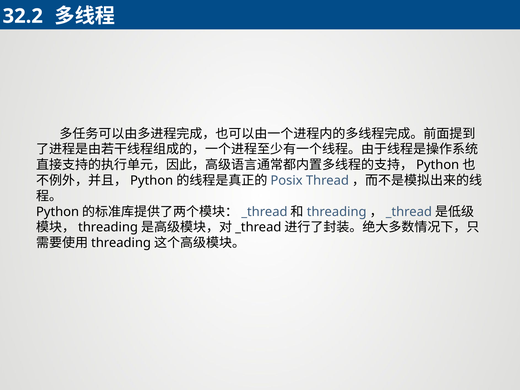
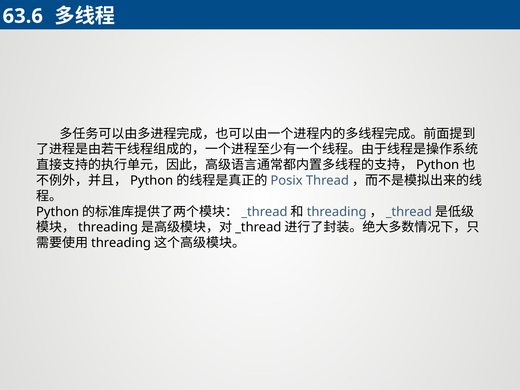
32.2: 32.2 -> 63.6 (23, 16)
